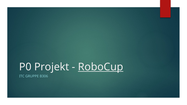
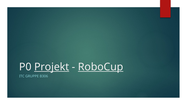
Projekt underline: none -> present (52, 67)
